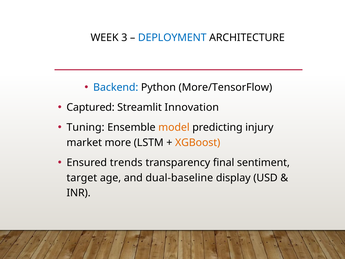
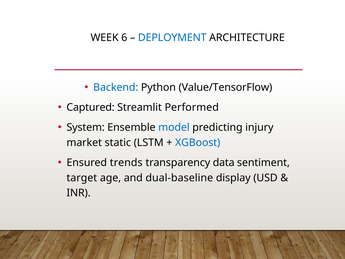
3: 3 -> 6 (124, 38)
More/TensorFlow: More/TensorFlow -> Value/TensorFlow (225, 87)
Innovation: Innovation -> Performed (192, 107)
Tuning: Tuning -> System (86, 127)
model colour: orange -> blue (174, 127)
more: more -> static (118, 142)
XGBoost colour: orange -> blue (198, 142)
final: final -> data (224, 162)
